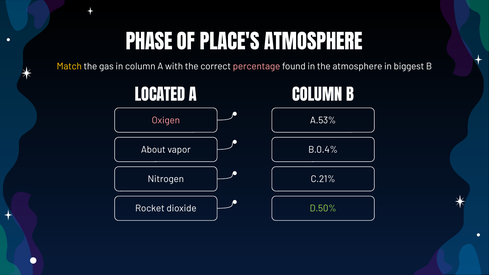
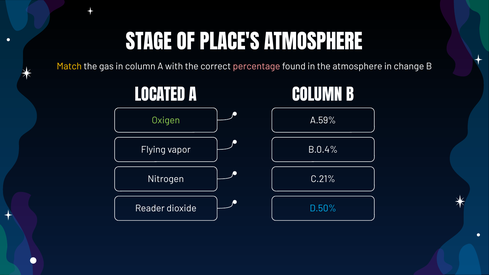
PHASE: PHASE -> STAGE (149, 43)
biggest: biggest -> change (409, 66)
Oxigen colour: pink -> light green (166, 120)
A.53%: A.53% -> A.59% (323, 120)
About: About -> Flying (153, 150)
Rocket: Rocket -> Reader (150, 209)
D.50% colour: light green -> light blue (323, 209)
